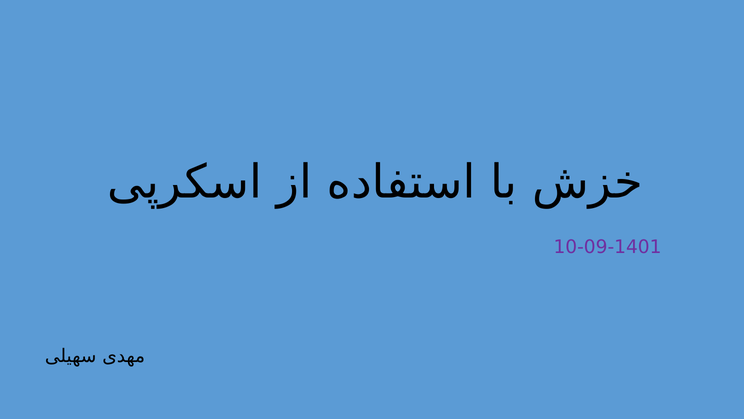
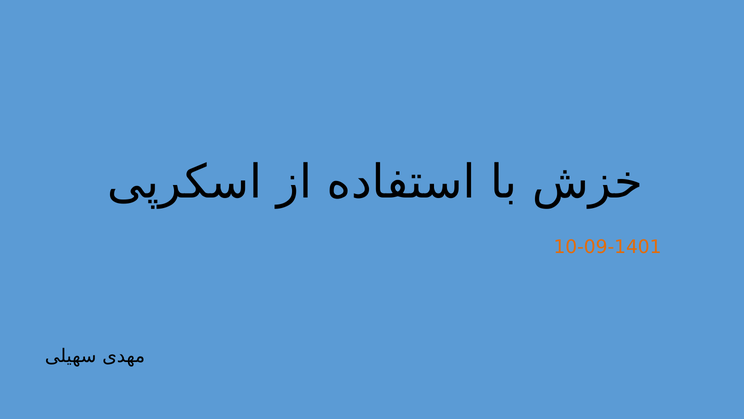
10-09-1401 colour: purple -> orange (608, 247)
